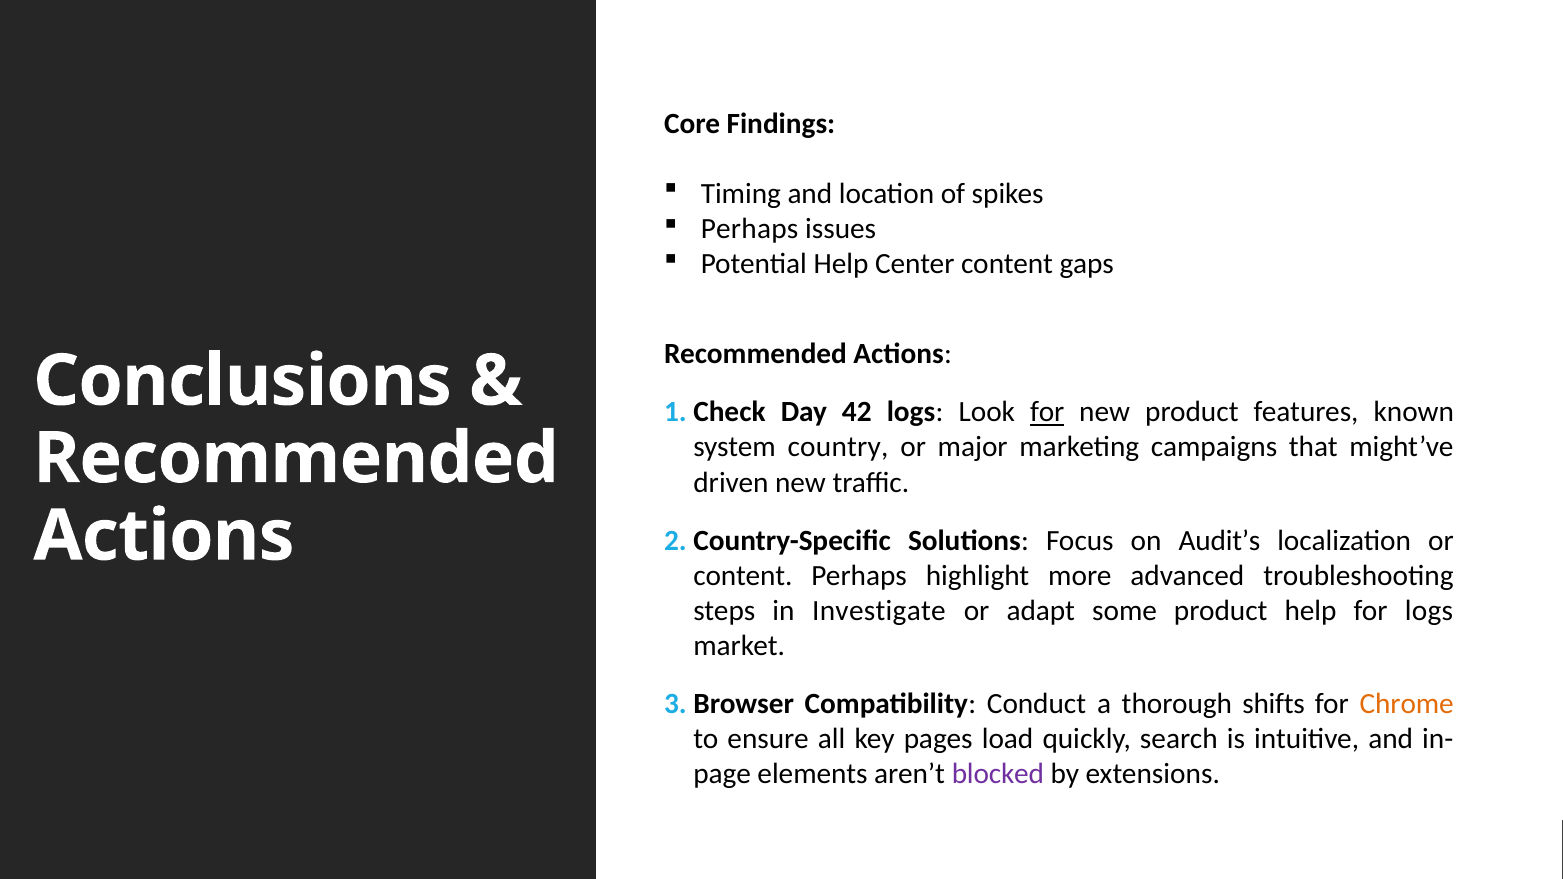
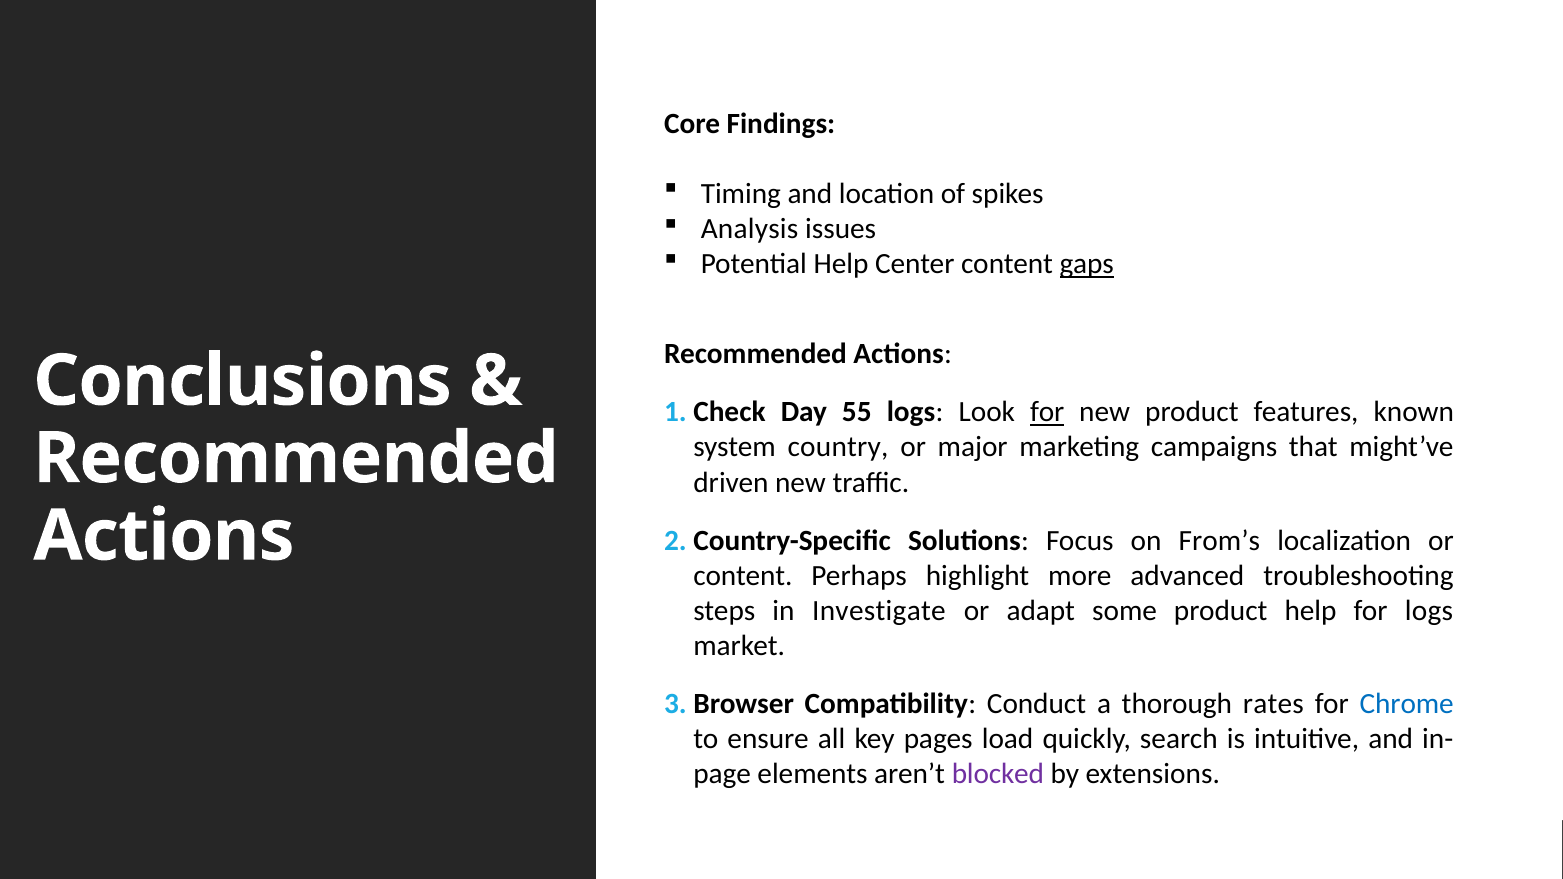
Perhaps: Perhaps -> Analysis (750, 229)
gaps underline: none -> present (1087, 264)
42: 42 -> 55 (857, 412)
Audit’s: Audit’s -> From’s (1219, 540)
shifts: shifts -> rates (1273, 704)
Chrome colour: orange -> blue (1407, 704)
